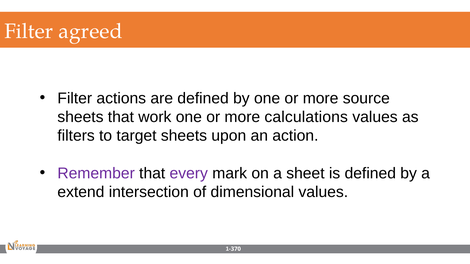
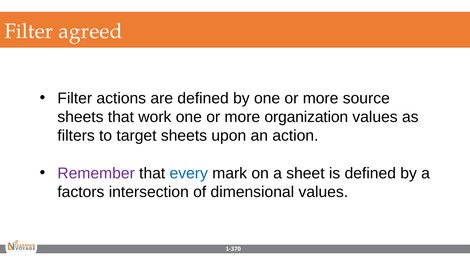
calculations: calculations -> organization (306, 117)
every colour: purple -> blue (189, 174)
extend: extend -> factors (81, 192)
